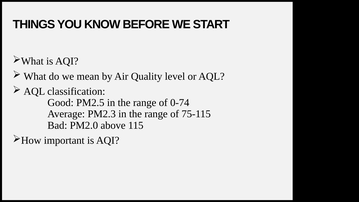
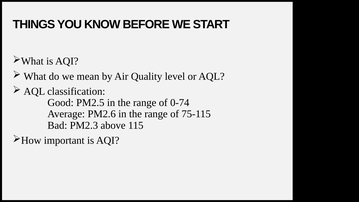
PM2.3: PM2.3 -> PM2.6 (102, 114)
PM2.0: PM2.0 -> PM2.3 (84, 125)
